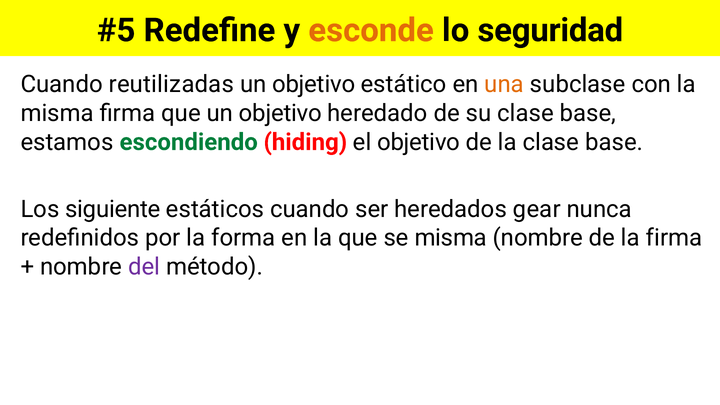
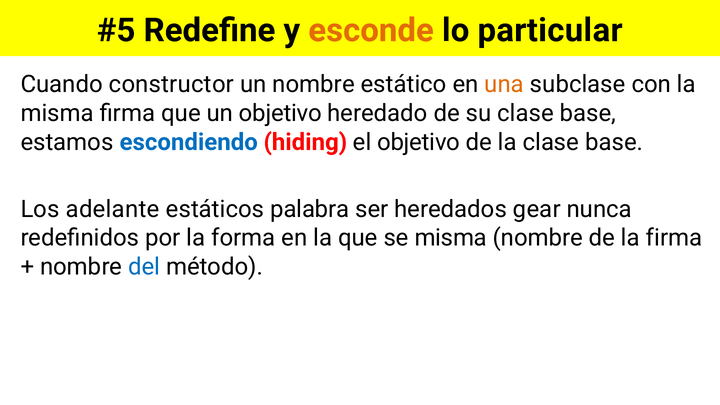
seguridad: seguridad -> particular (550, 30)
reutilizadas: reutilizadas -> constructor (171, 84)
objetivo: objetivo -> nombre (314, 84)
escondiendo colour: green -> blue (189, 142)
siguiente: siguiente -> adelante (113, 209)
estáticos cuando: cuando -> palabra (310, 209)
del colour: purple -> blue (144, 267)
